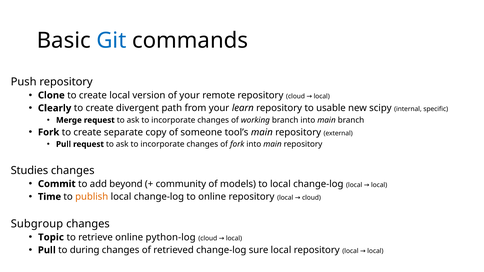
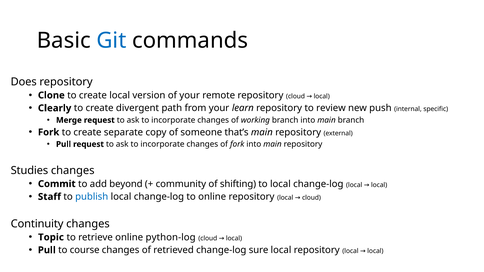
Push: Push -> Does (24, 82)
usable: usable -> review (331, 108)
scipy: scipy -> push (380, 108)
tool’s: tool’s -> that’s (237, 132)
models: models -> shifting (238, 184)
Time: Time -> Staff (49, 197)
publish colour: orange -> blue (92, 197)
Subgroup: Subgroup -> Continuity (37, 224)
during: during -> course (85, 250)
